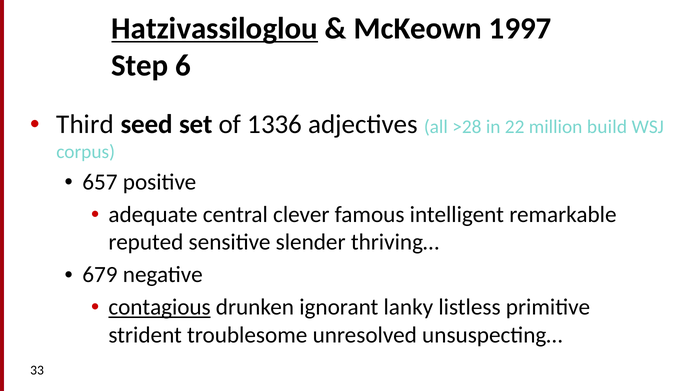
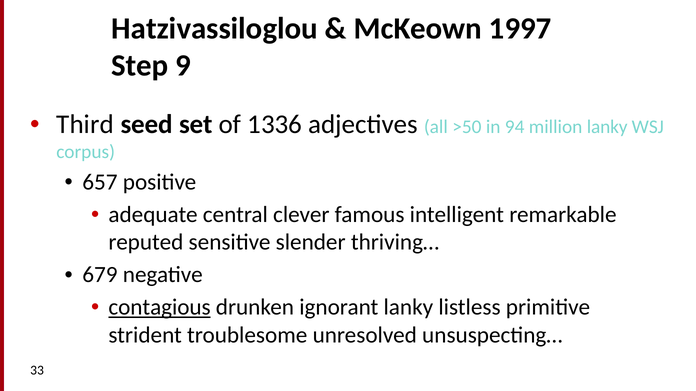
Hatzivassiloglou underline: present -> none (215, 29)
6: 6 -> 9 (183, 66)
>28: >28 -> >50 (467, 127)
22: 22 -> 94 (515, 127)
million build: build -> lanky (607, 127)
